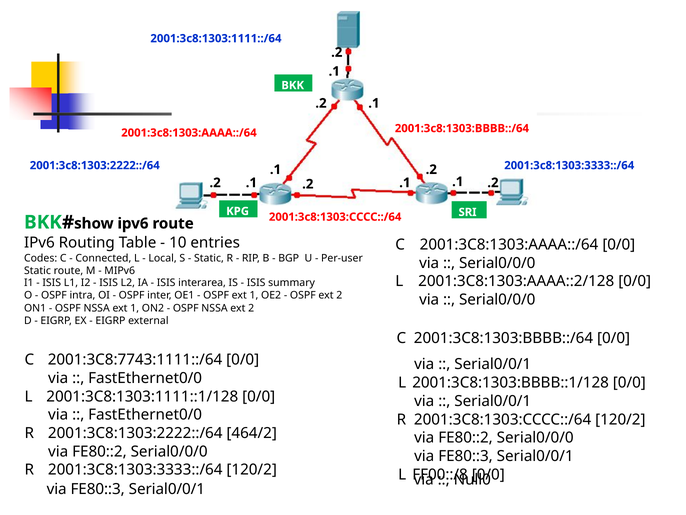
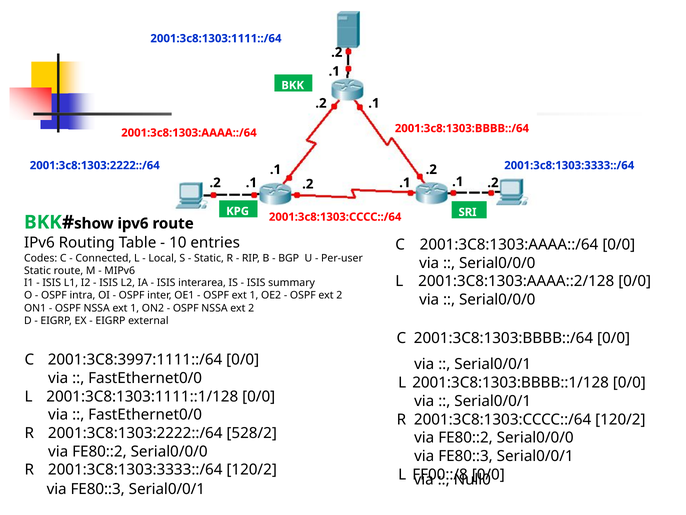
2001:3C8:7743:1111::/64: 2001:3C8:7743:1111::/64 -> 2001:3C8:3997:1111::/64 (135, 359)
464/2: 464/2 -> 528/2 (252, 433)
